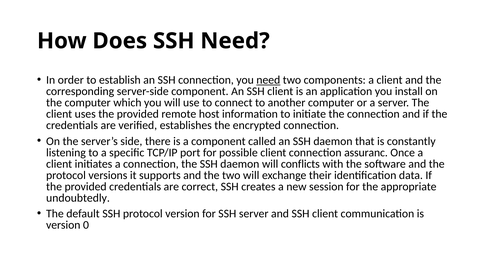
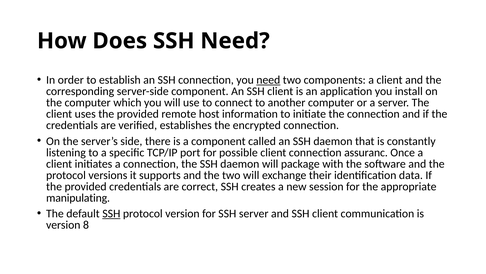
conflicts: conflicts -> package (300, 164)
undoubtedly: undoubtedly -> manipulating (78, 197)
SSH underline: none -> present (111, 213)
0: 0 -> 8 (86, 225)
